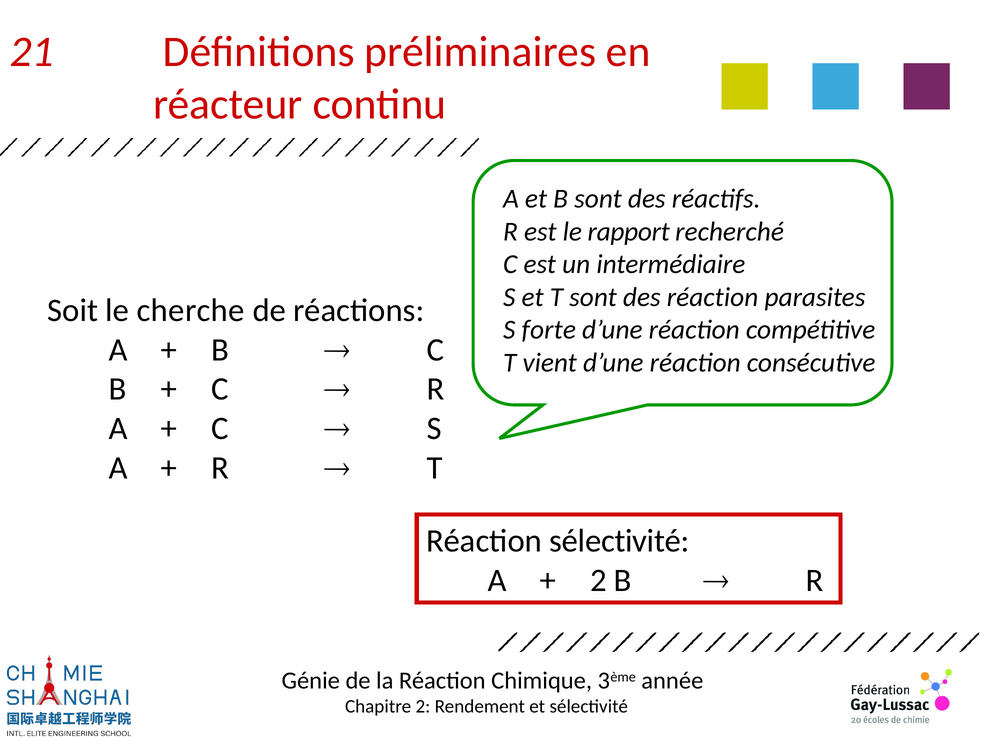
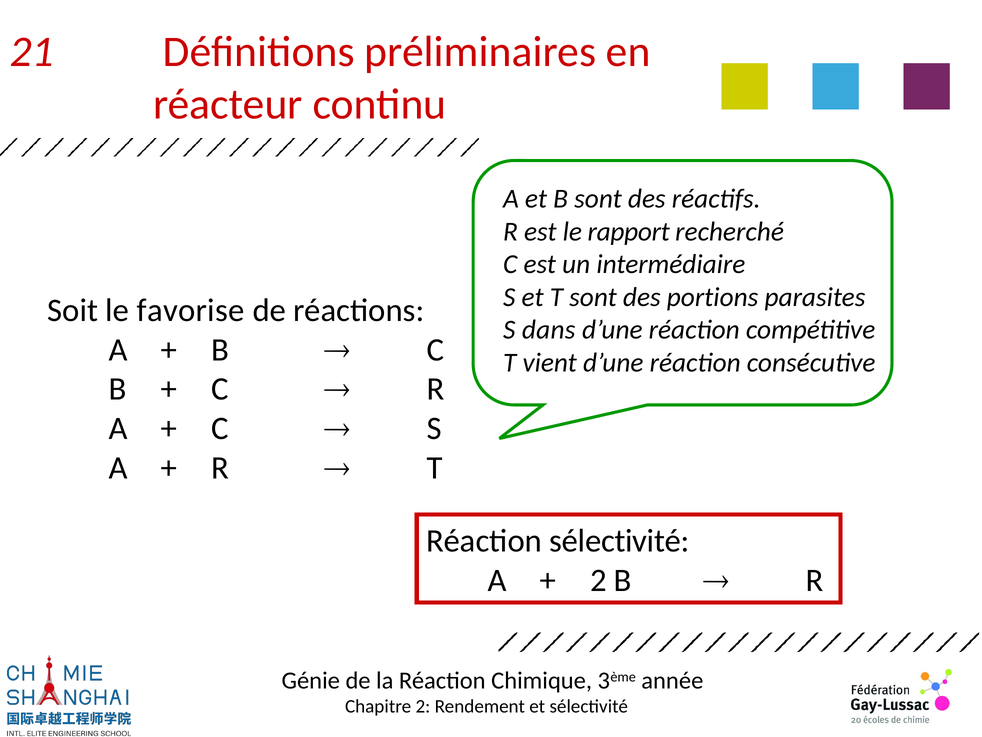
des réaction: réaction -> portions (713, 297)
cherche: cherche -> favorise (191, 310)
forte: forte -> dans (549, 330)
